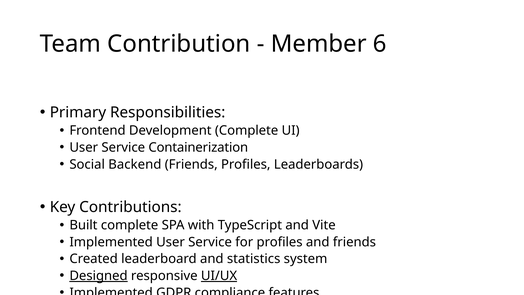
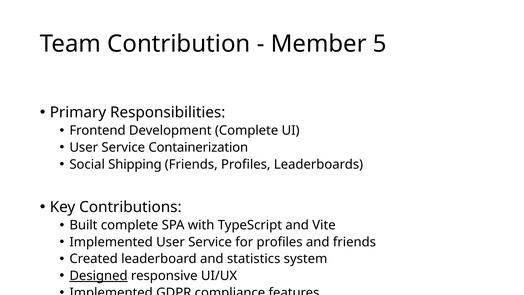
6: 6 -> 5 (380, 44)
Backend: Backend -> Shipping (135, 164)
UI/UX underline: present -> none (219, 276)
